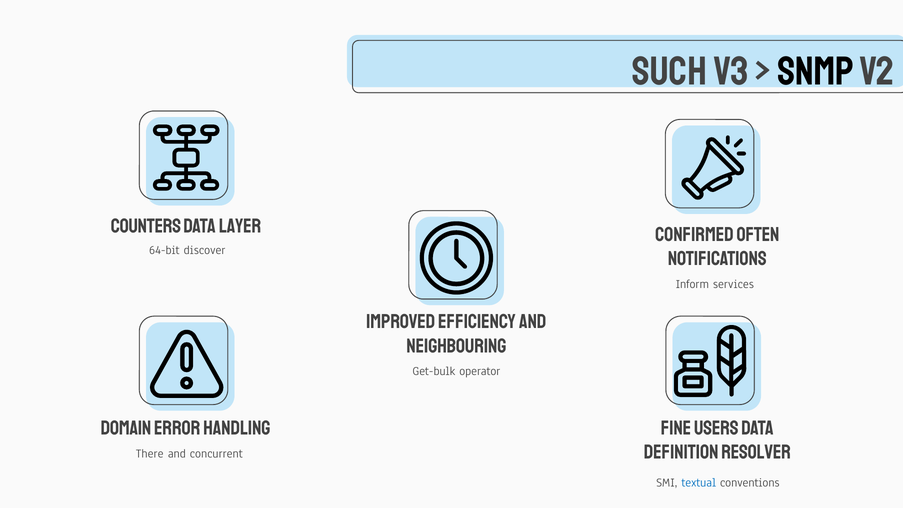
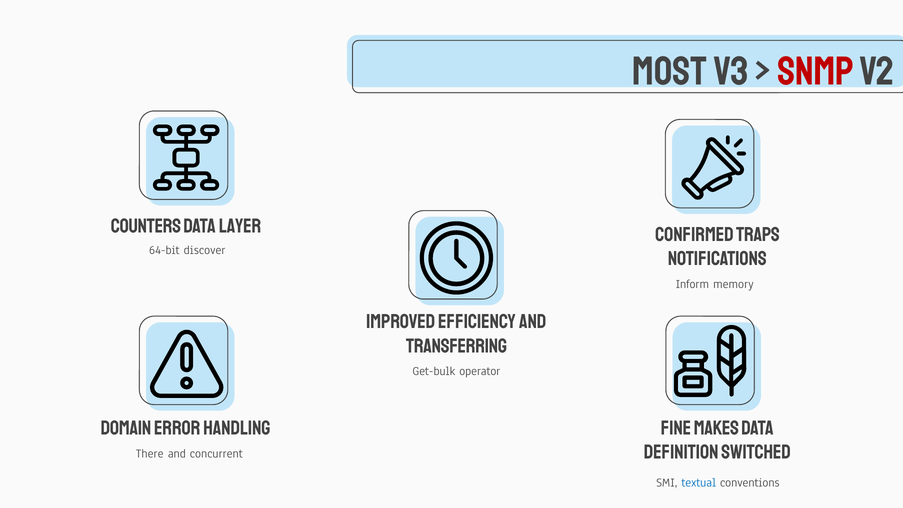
SUCH: SUCH -> MOST (669, 72)
SNMP colour: black -> red (816, 72)
often: often -> traps (758, 235)
services: services -> memory (733, 284)
neighbouring: neighbouring -> transferring (456, 346)
users: users -> makes (716, 428)
resolver: resolver -> switched (756, 452)
